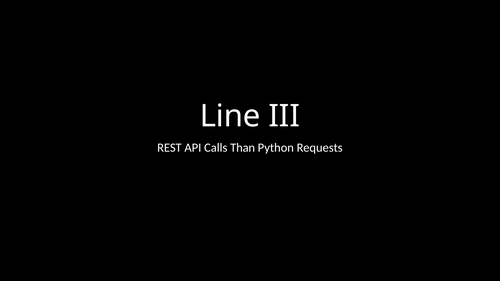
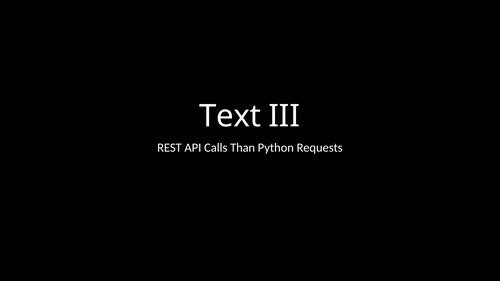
Line: Line -> Text (230, 116)
